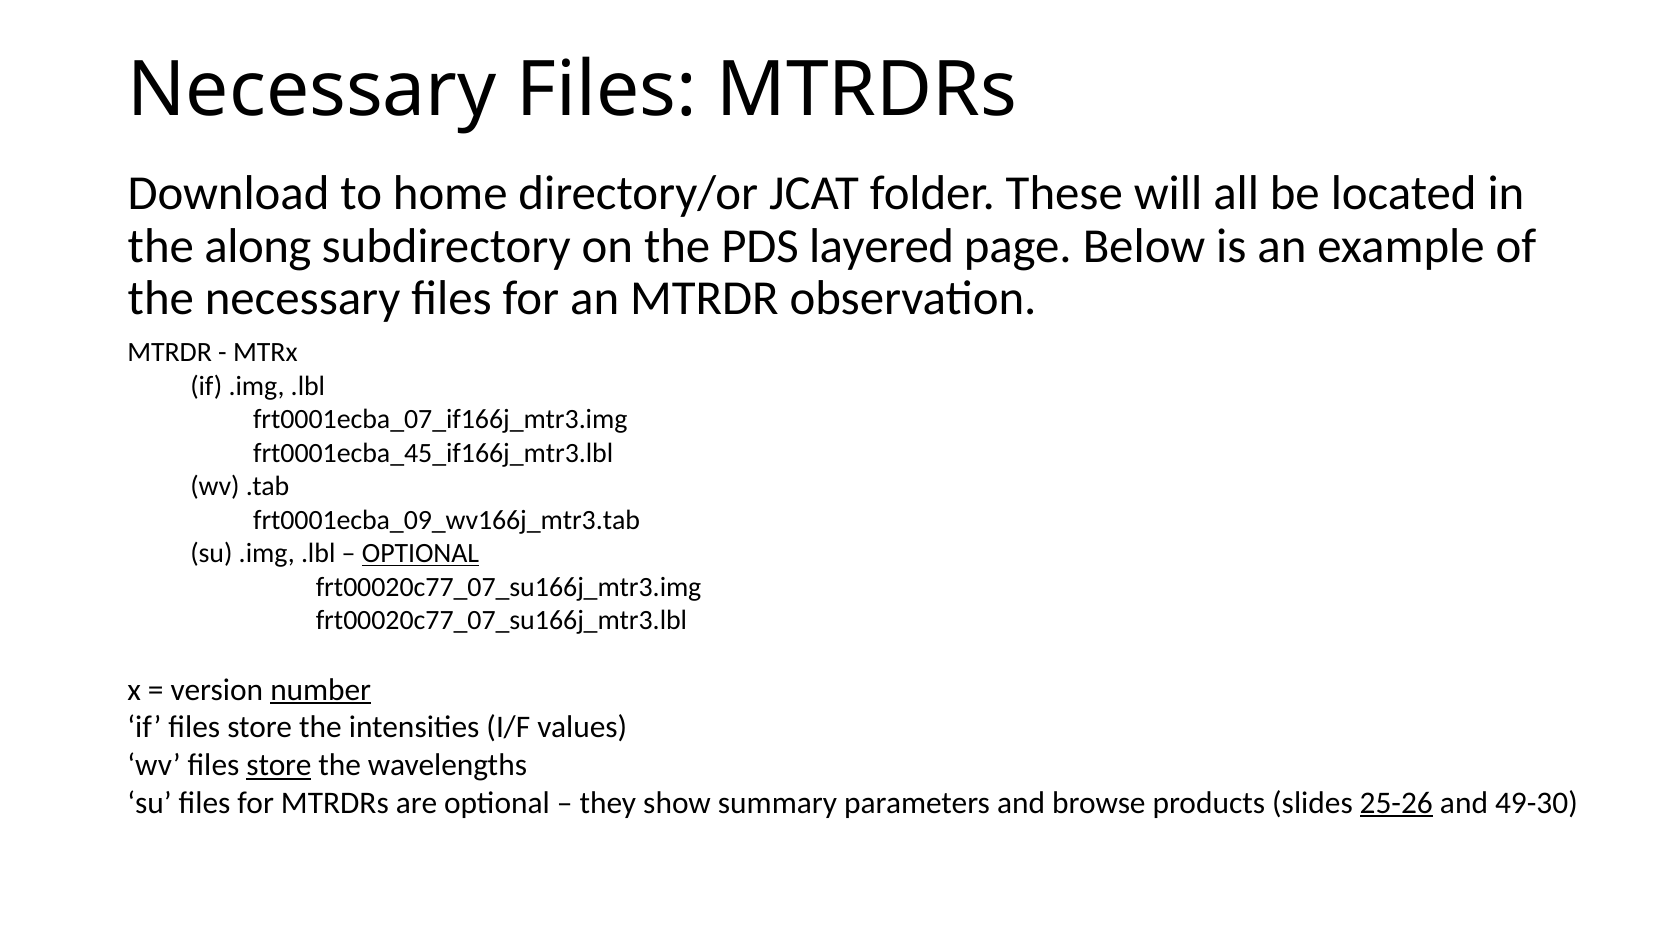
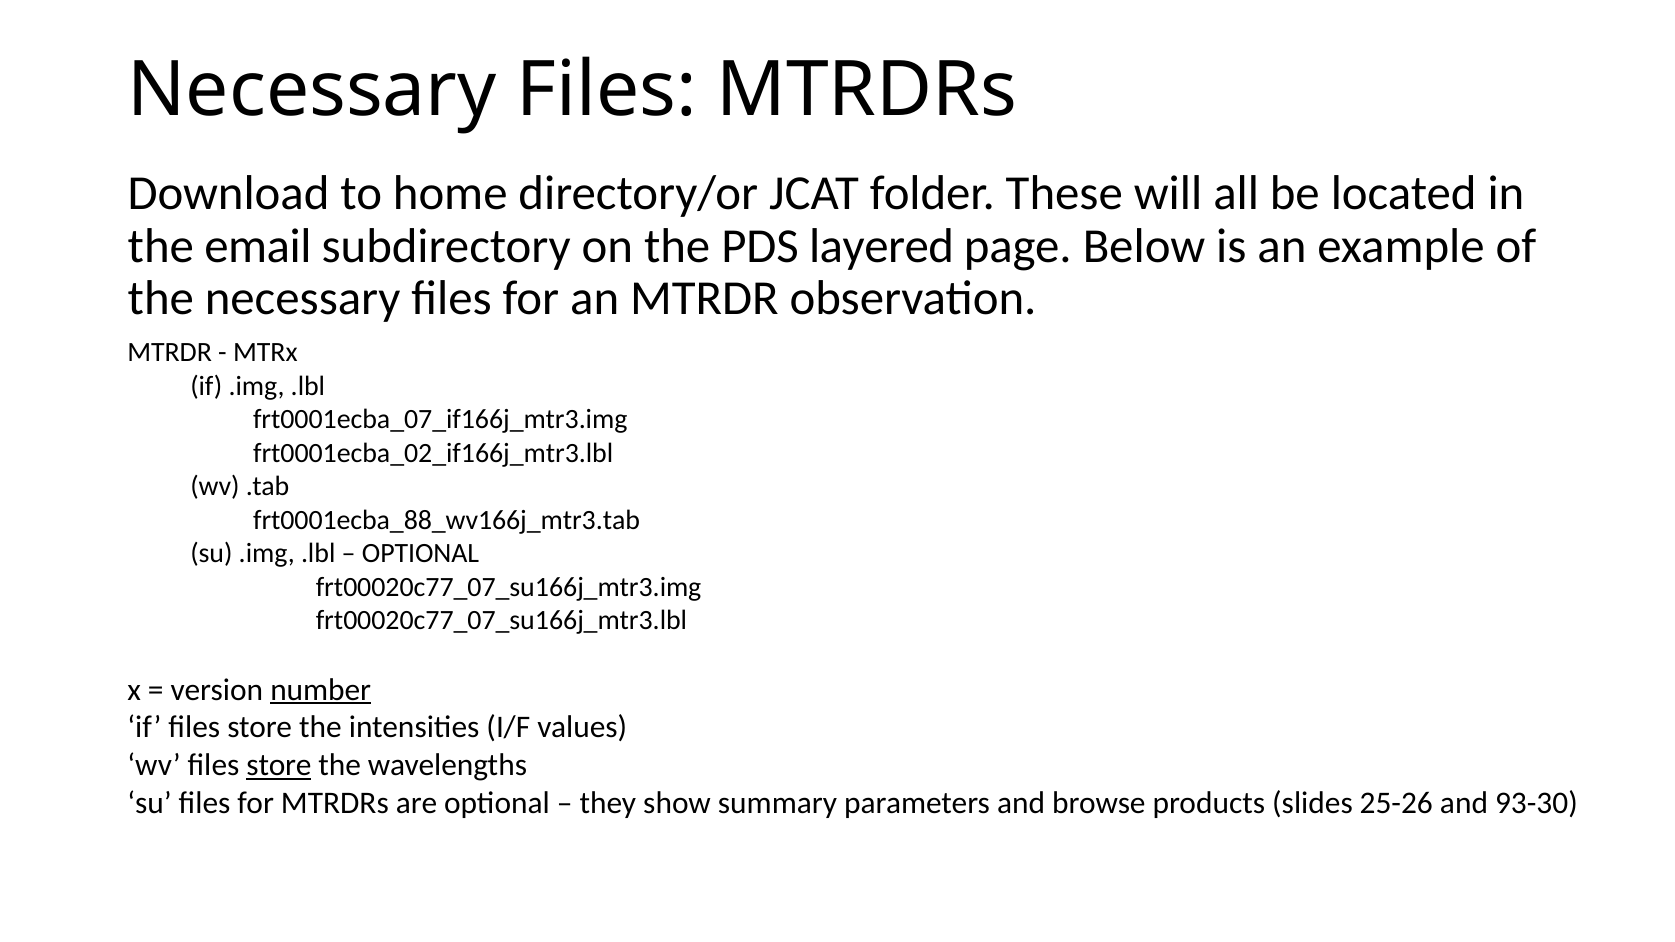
along: along -> email (258, 246)
frt0001ecba_45_if166j_mtr3.lbl: frt0001ecba_45_if166j_mtr3.lbl -> frt0001ecba_02_if166j_mtr3.lbl (433, 453)
frt0001ecba_09_wv166j_mtr3.tab: frt0001ecba_09_wv166j_mtr3.tab -> frt0001ecba_88_wv166j_mtr3.tab (447, 520)
OPTIONAL underline: present -> none (421, 554)
25-26 underline: present -> none (1396, 803)
49-30: 49-30 -> 93-30 (1536, 803)
